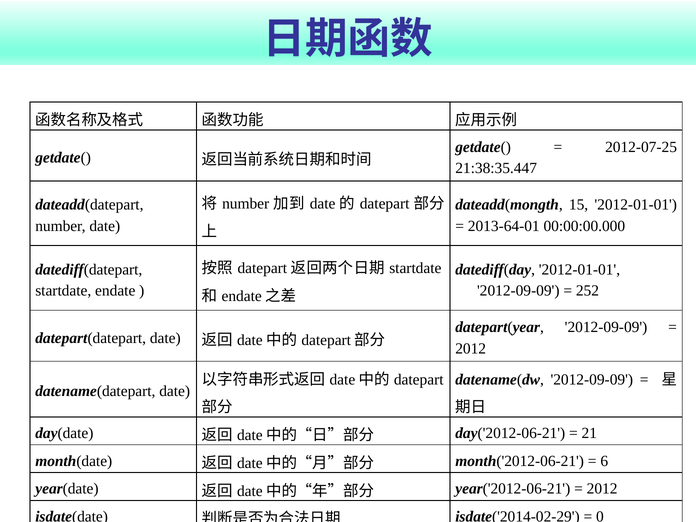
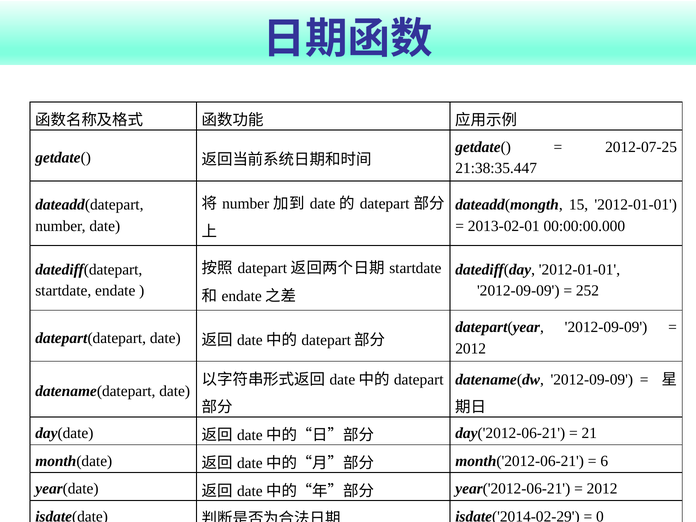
2013-64-01: 2013-64-01 -> 2013-02-01 (504, 226)
